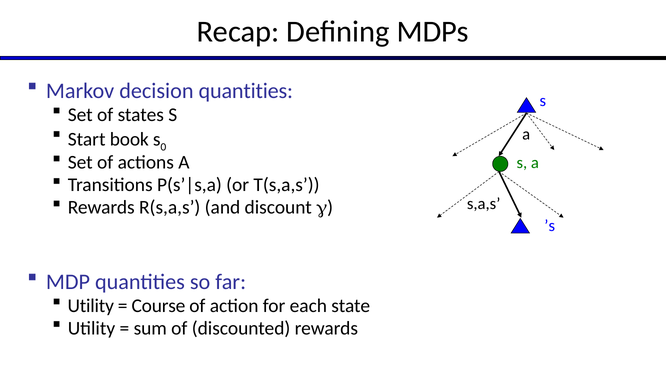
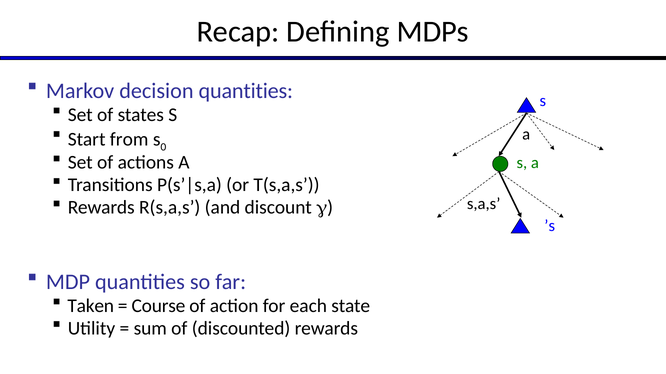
book: book -> from (129, 140)
Utility: Utility -> Taken (91, 306)
